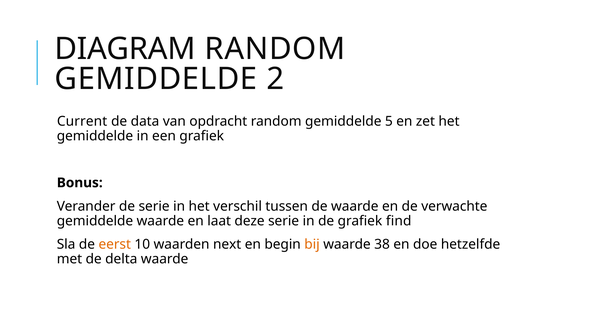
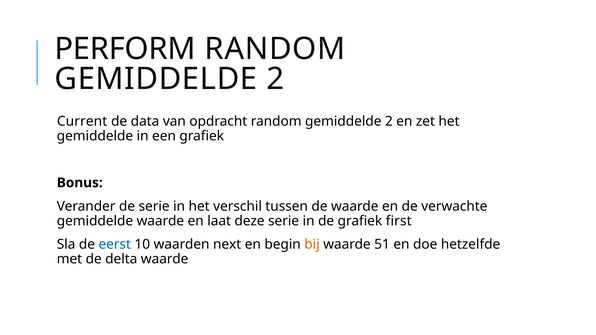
DIAGRAM: DIAGRAM -> PERFORM (125, 49)
opdracht random gemiddelde 5: 5 -> 2 (389, 121)
find: find -> first (399, 221)
eerst colour: orange -> blue (115, 245)
38: 38 -> 51 (382, 245)
